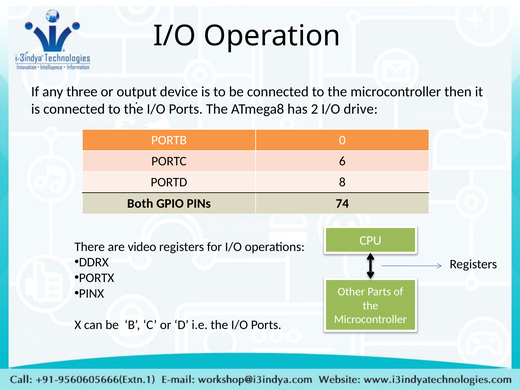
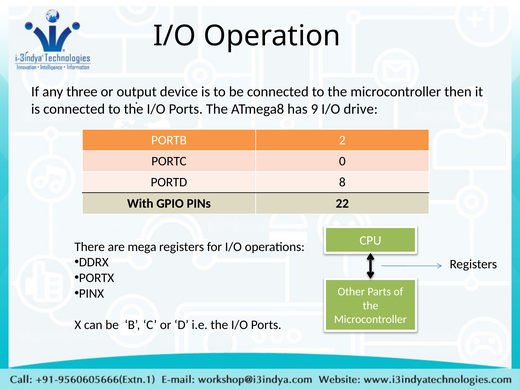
2: 2 -> 9 (315, 109)
0: 0 -> 2 (342, 140)
6: 6 -> 0 (342, 161)
Both: Both -> With (140, 203)
74: 74 -> 22 (342, 203)
video: video -> mega (142, 247)
